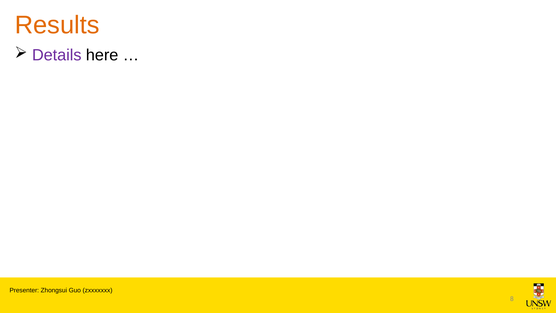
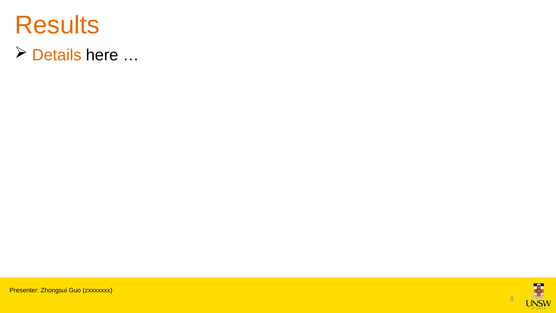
Details colour: purple -> orange (57, 55)
